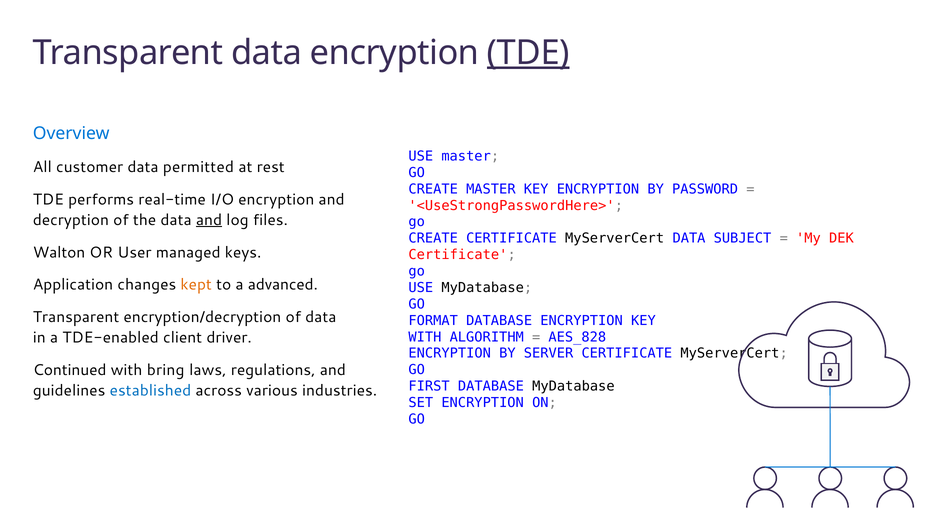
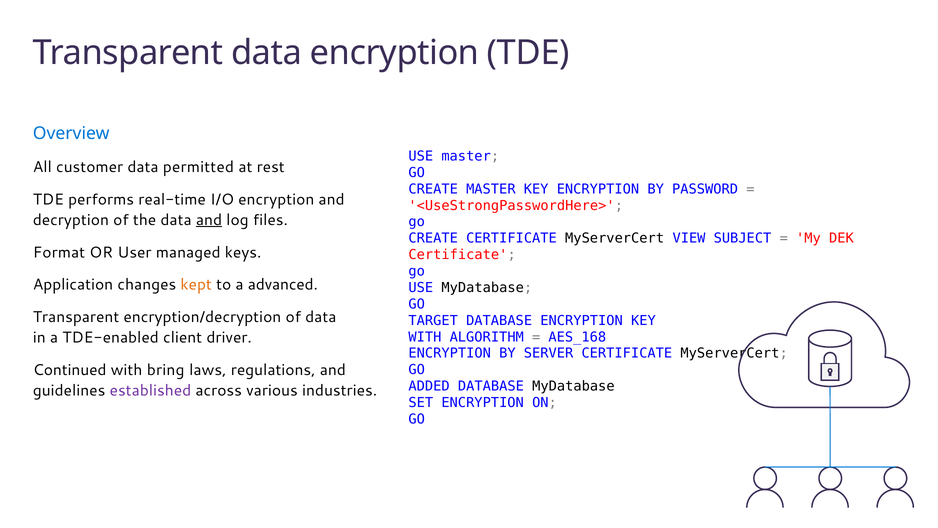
TDE underline: present -> none (528, 53)
MyServerCert DATA: DATA -> VIEW (689, 238)
Walton: Walton -> Format (59, 252)
FORMAT: FORMAT -> TARGET (433, 320)
AES_828: AES_828 -> AES_168 (577, 337)
FIRST: FIRST -> ADDED (429, 386)
established colour: blue -> purple (150, 390)
